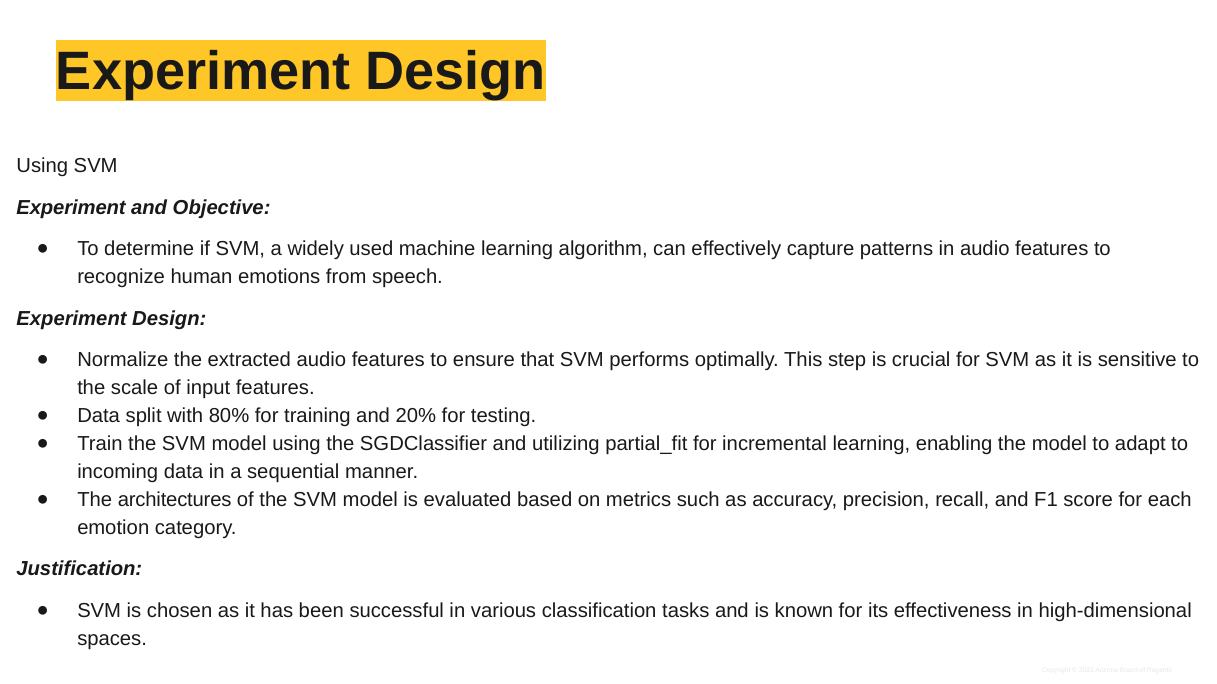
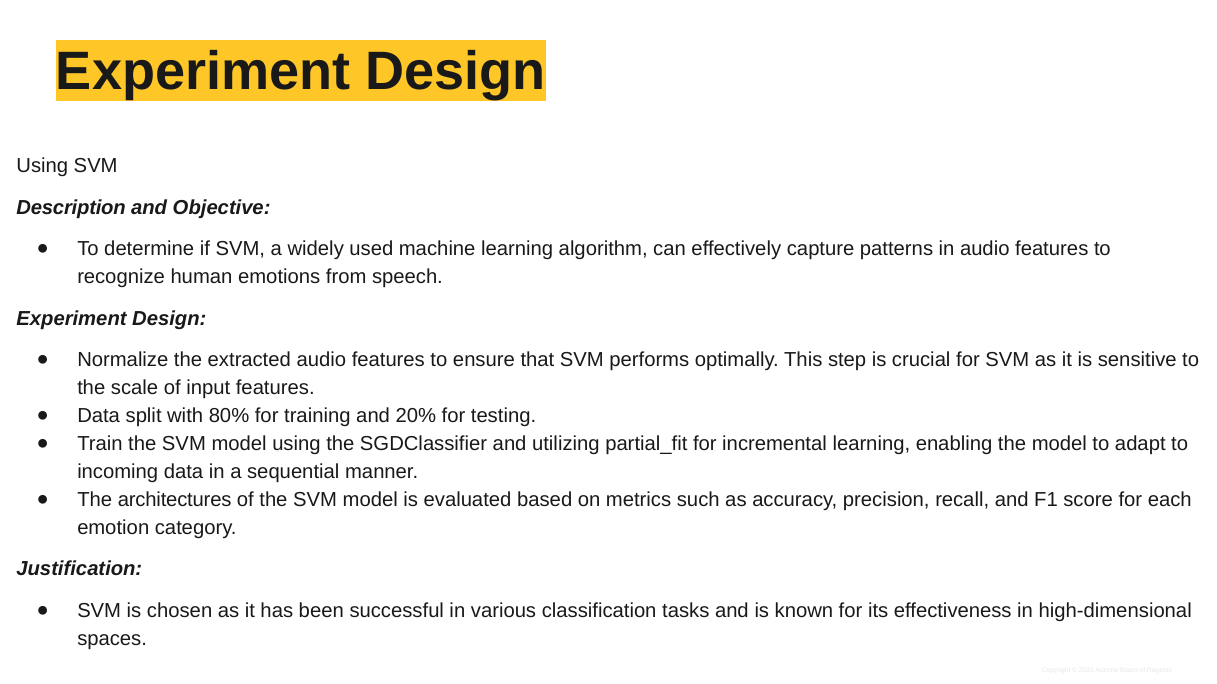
Experiment: Experiment -> Description (71, 208)
